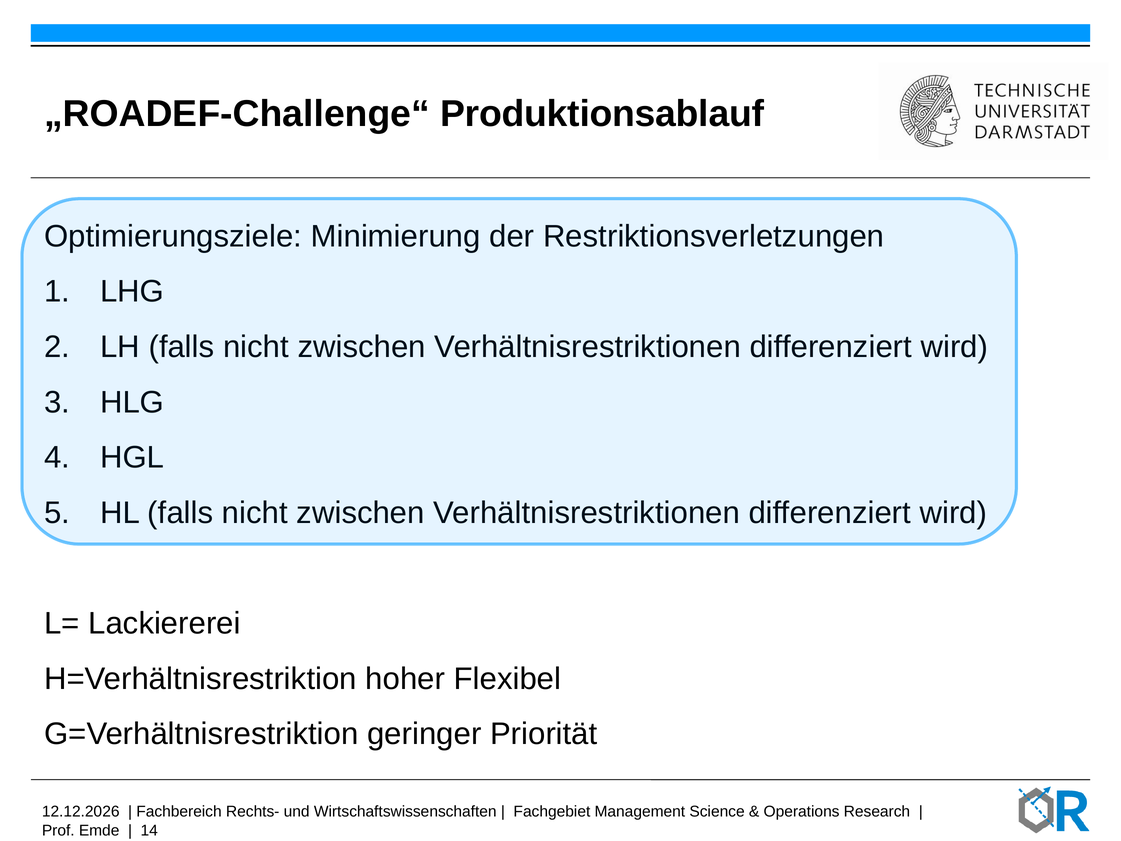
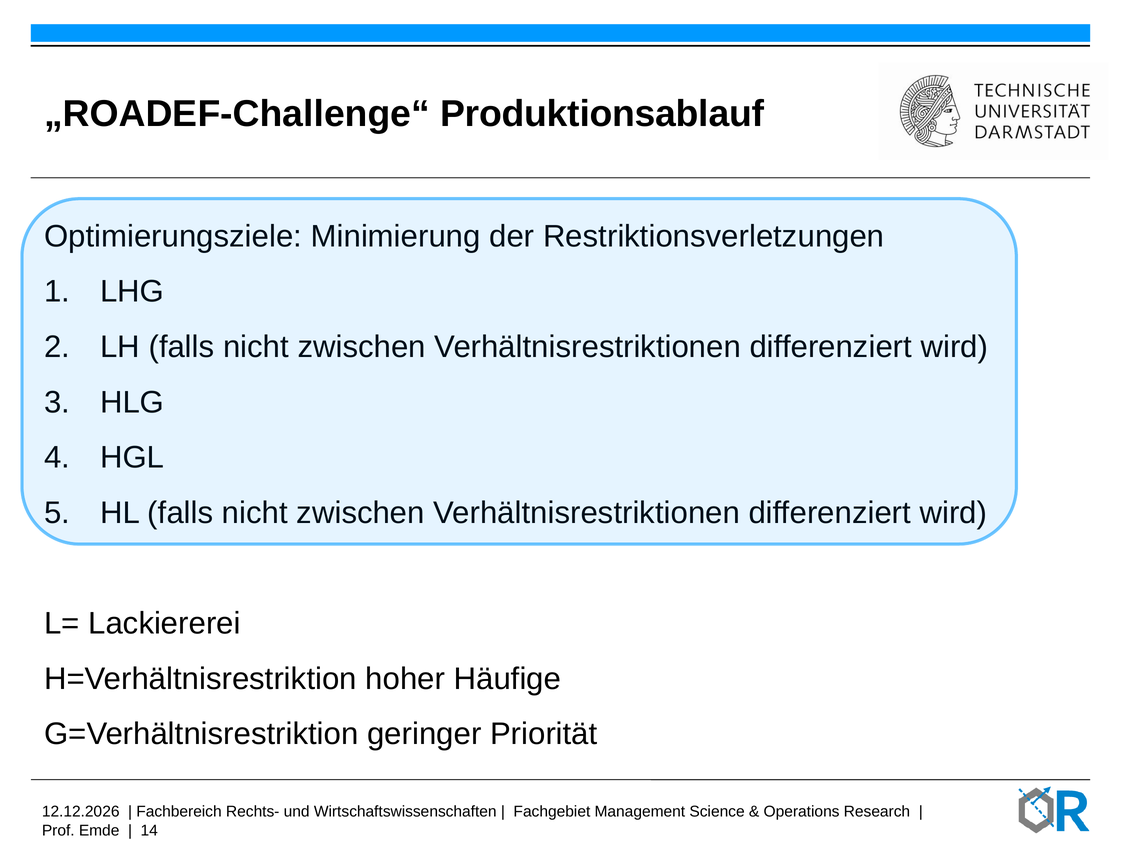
Flexibel: Flexibel -> Häufige (507, 679)
